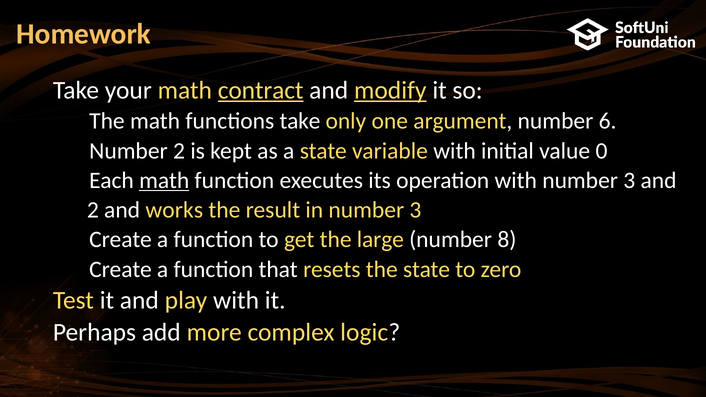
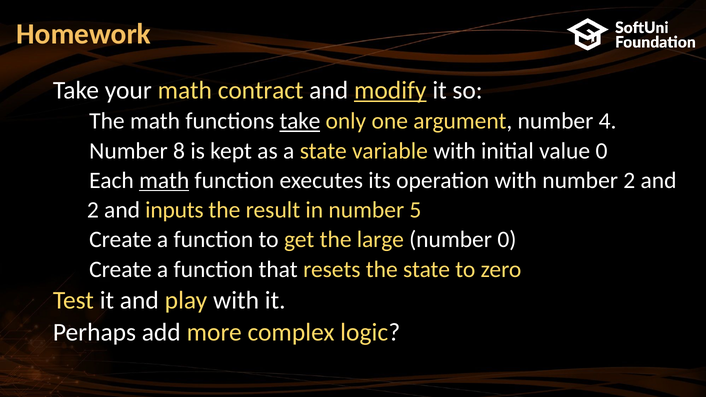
contract underline: present -> none (261, 91)
take underline: none -> present (300, 121)
6: 6 -> 4 (608, 121)
2: 2 -> 8 (179, 151)
with number 3: 3 -> 2 (629, 180)
works: works -> inputs (174, 210)
in number 3: 3 -> 5 (415, 210)
number 8: 8 -> 0 (507, 240)
